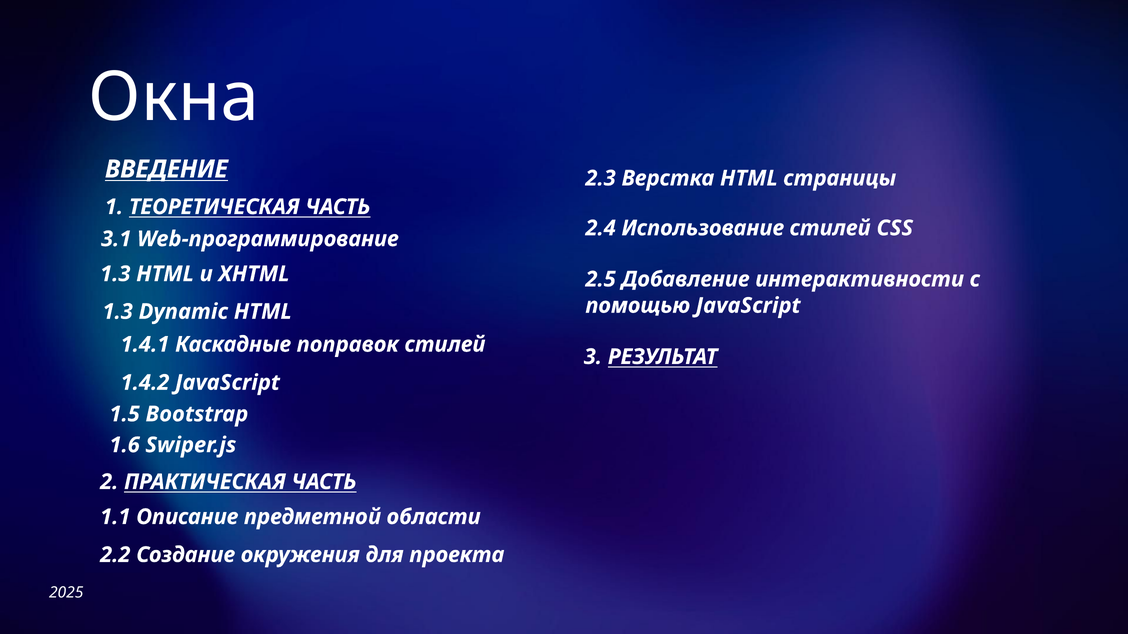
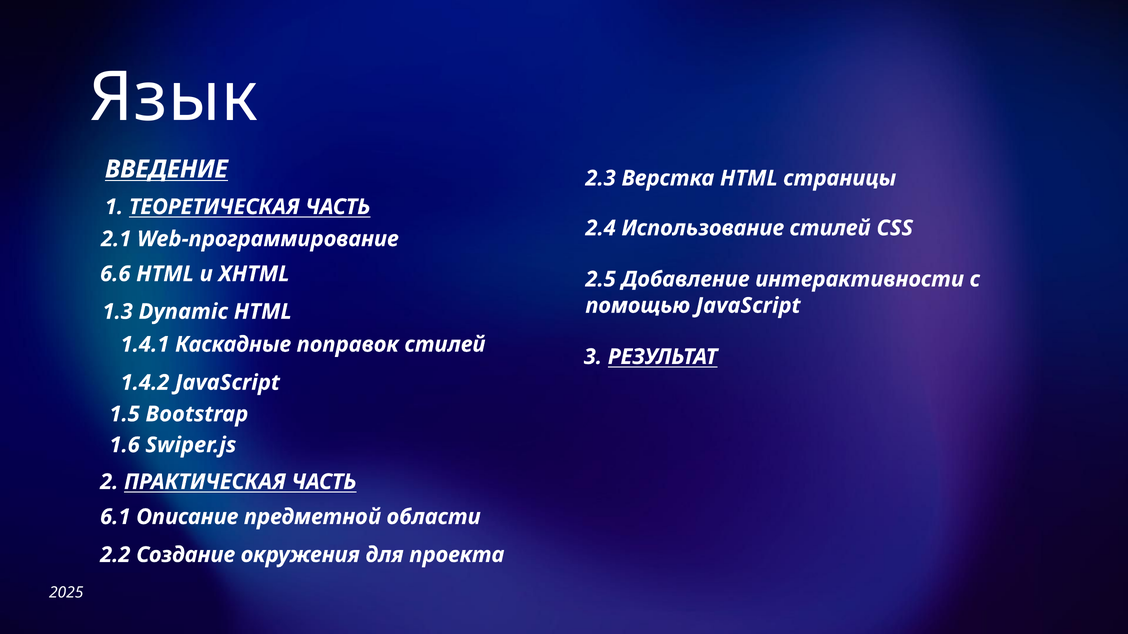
Окна: Окна -> Язык (174, 98)
3.1: 3.1 -> 2.1 (116, 239)
1.3: 1.3 -> 6.6 (115, 274)
1.1: 1.1 -> 6.1 (115, 517)
